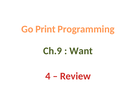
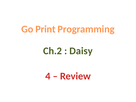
Ch.9: Ch.9 -> Ch.2 (53, 51)
Want: Want -> Daisy (81, 51)
